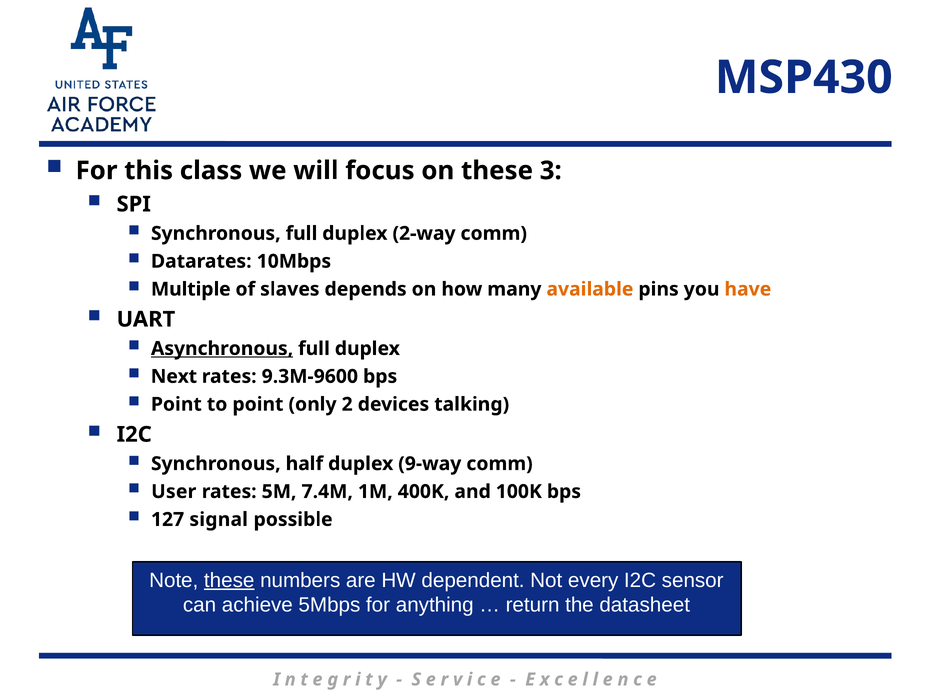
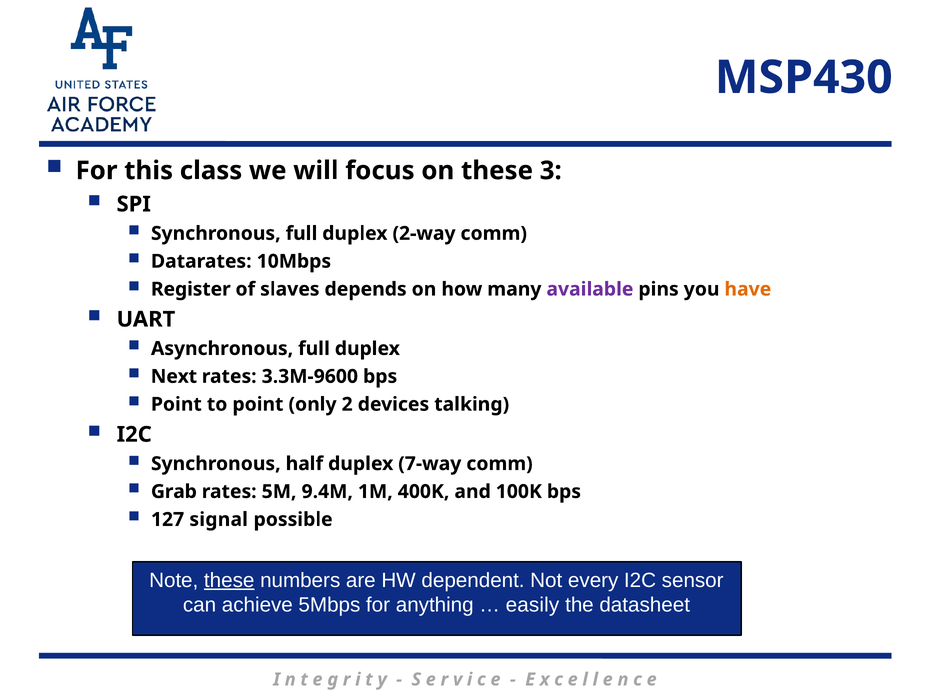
Multiple: Multiple -> Register (191, 289)
available colour: orange -> purple (590, 289)
Asynchronous underline: present -> none (222, 349)
9.3M-9600: 9.3M-9600 -> 3.3M-9600 (310, 377)
9-way: 9-way -> 7-way (430, 464)
User: User -> Grab (174, 492)
7.4M: 7.4M -> 9.4M (327, 492)
return: return -> easily (532, 606)
